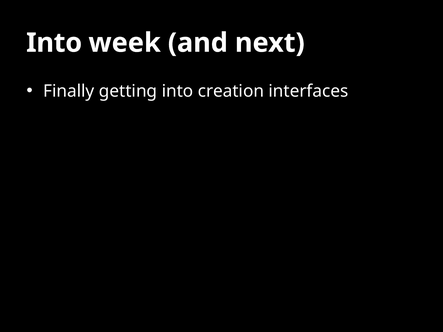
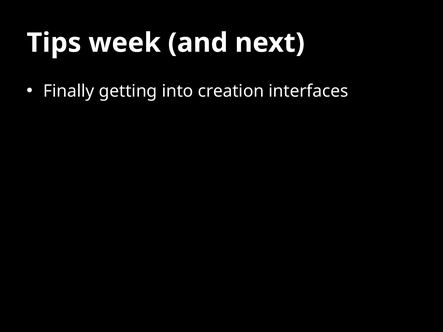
Into: Into -> Tips (54, 43)
